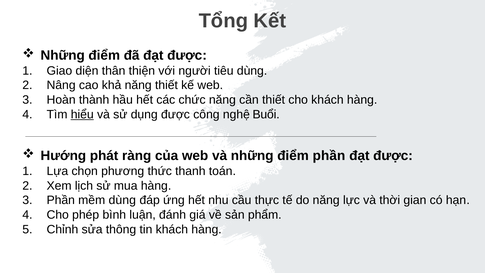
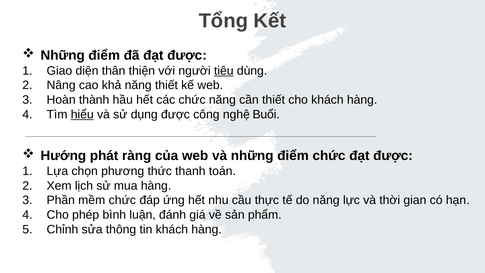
tiêu underline: none -> present (224, 71)
điểm phần: phần -> chức (329, 156)
mềm dùng: dùng -> chức (122, 200)
